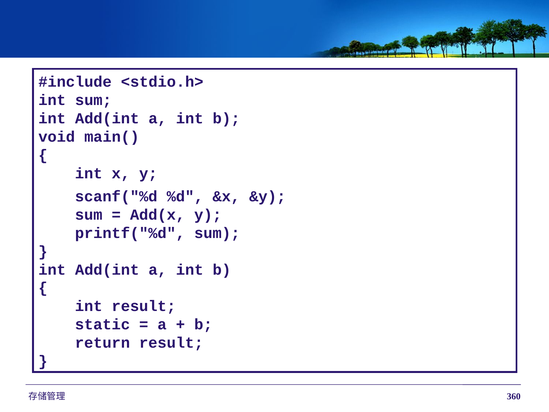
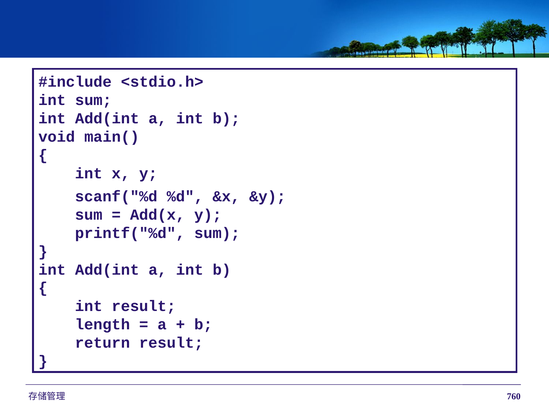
static: static -> length (102, 324)
360: 360 -> 760 (514, 396)
